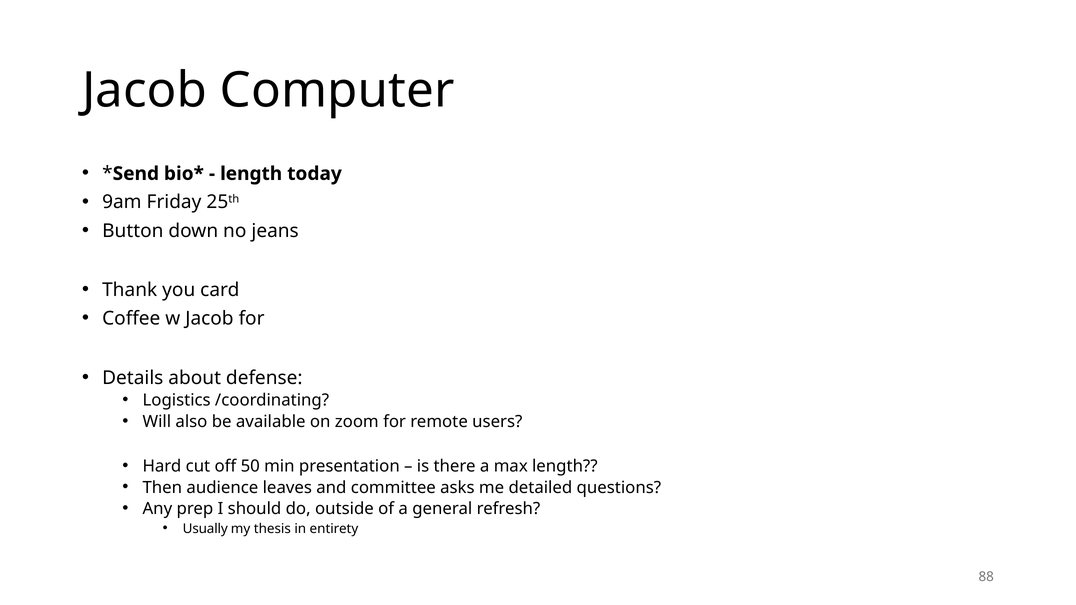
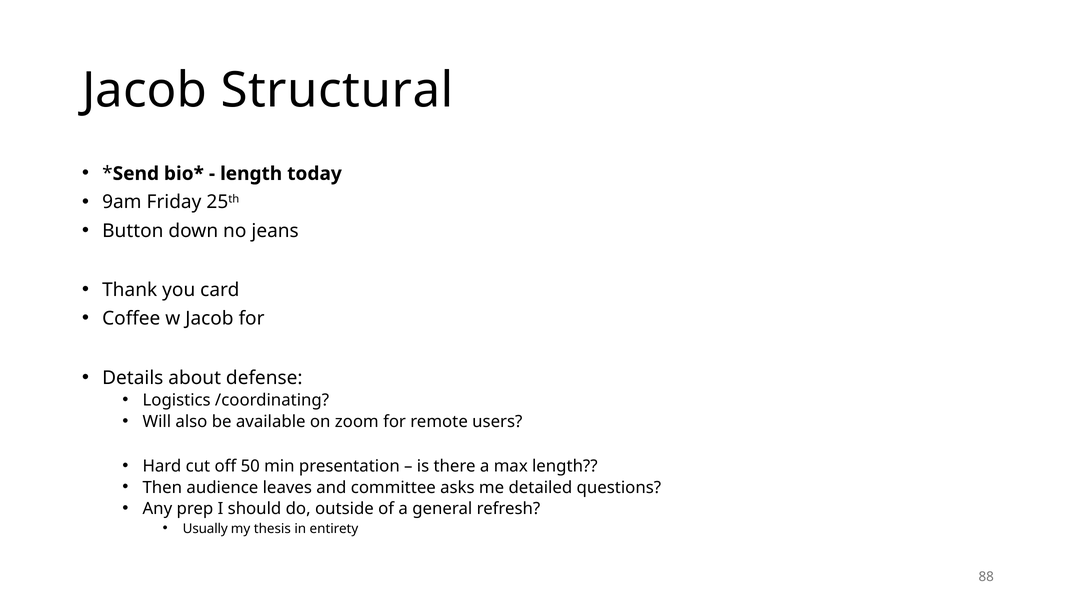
Computer: Computer -> Structural (337, 90)
